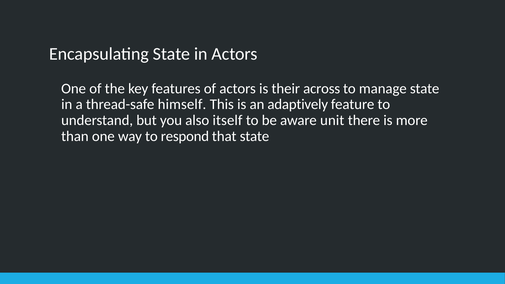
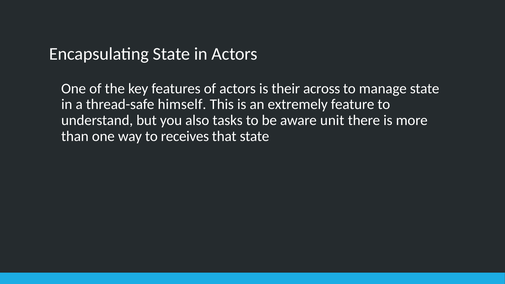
adaptively: adaptively -> extremely (298, 104)
itself: itself -> tasks (228, 120)
respond: respond -> receives (185, 136)
